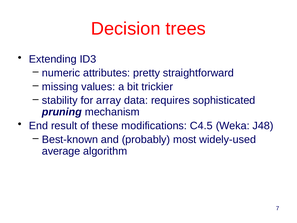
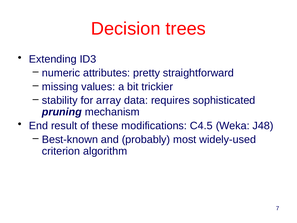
average: average -> criterion (61, 151)
